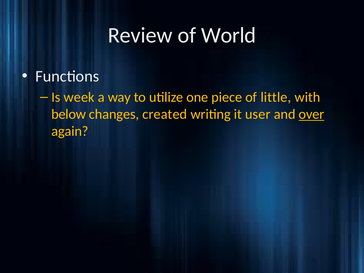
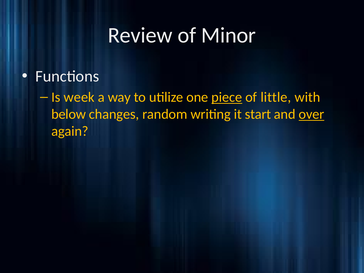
World: World -> Minor (229, 35)
piece underline: none -> present (227, 97)
created: created -> random (165, 114)
user: user -> start (258, 114)
